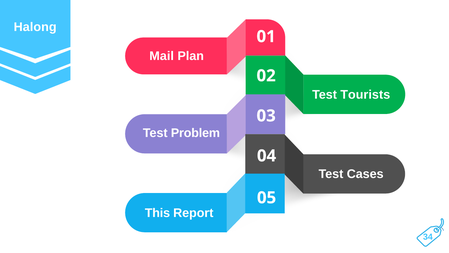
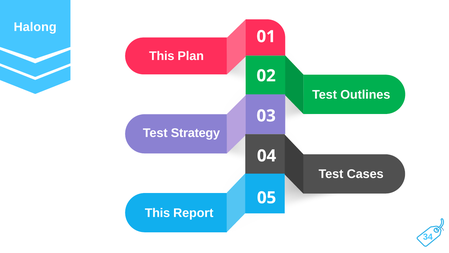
Mail: Mail -> This (162, 56)
Tourists: Tourists -> Outlines (365, 95)
Problem: Problem -> Strategy (195, 133)
